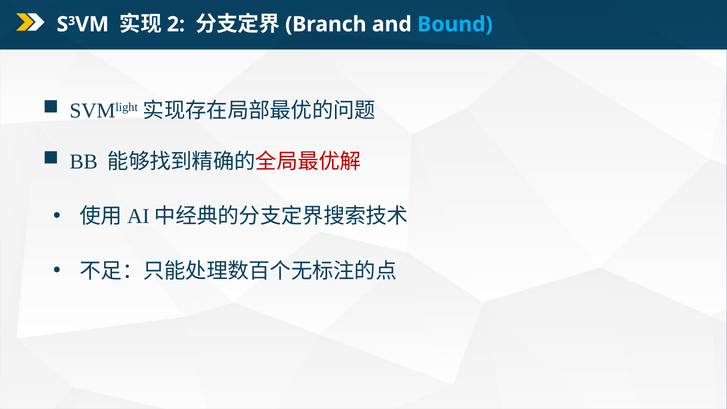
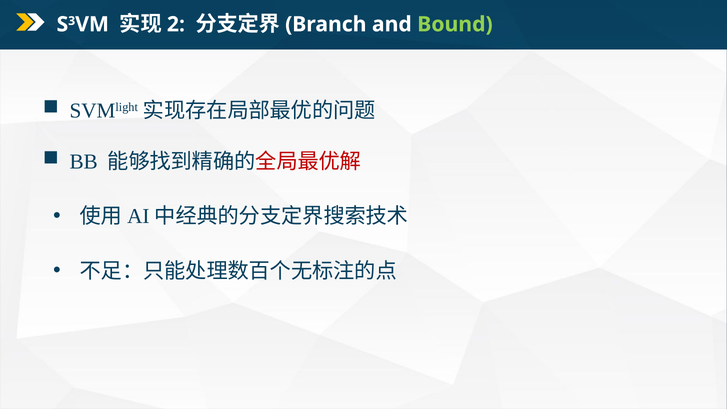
Bound colour: light blue -> light green (455, 24)
